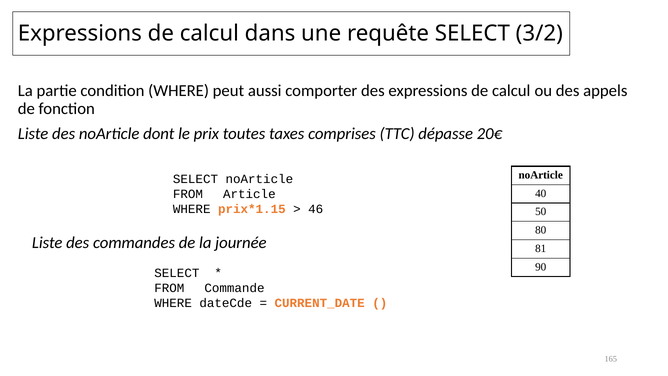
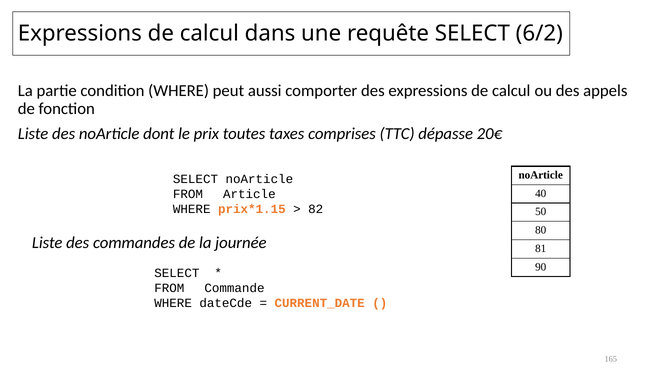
3/2: 3/2 -> 6/2 (539, 33)
46: 46 -> 82 (316, 209)
